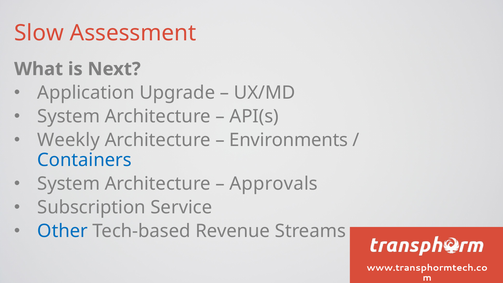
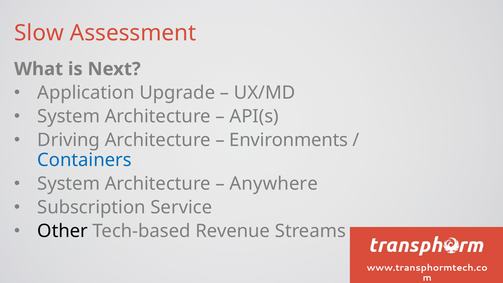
Weekly: Weekly -> Driving (69, 140)
Approvals: Approvals -> Anywhere (274, 184)
Other colour: blue -> black (63, 231)
